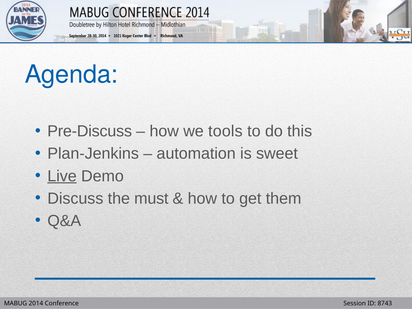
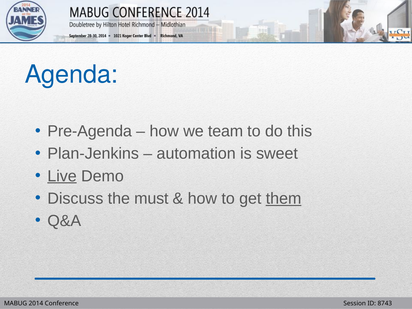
Pre-Discuss: Pre-Discuss -> Pre-Agenda (90, 131)
tools: tools -> team (226, 131)
them underline: none -> present (284, 198)
